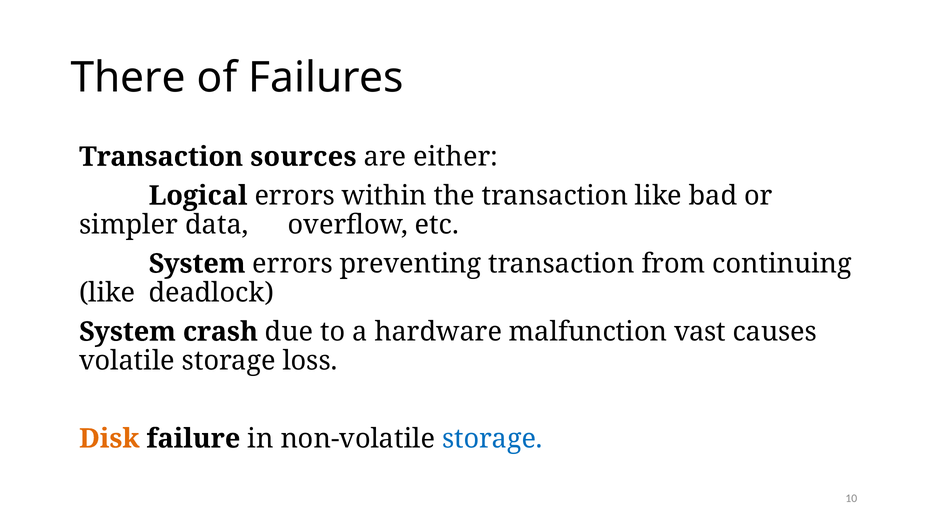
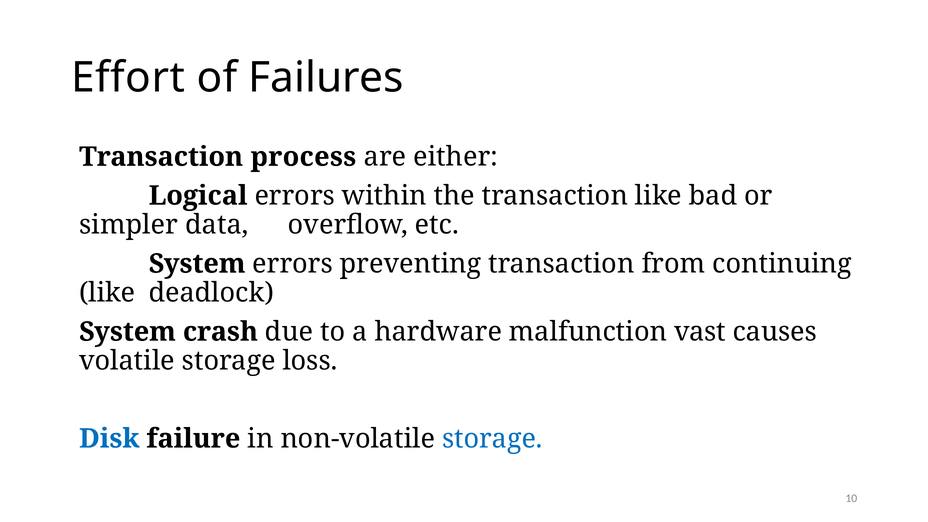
There: There -> Effort (128, 78)
sources: sources -> process (303, 157)
Disk colour: orange -> blue (109, 439)
